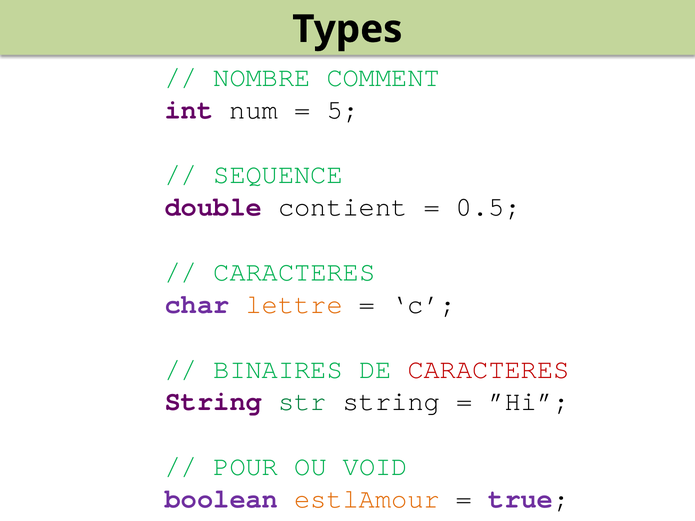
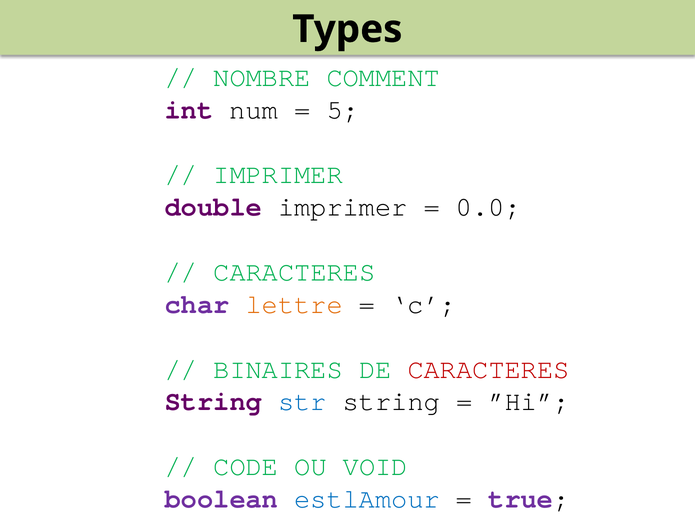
SEQUENCE: SEQUENCE -> IMPRIMER (278, 175)
double contient: contient -> imprimer (343, 207)
0.5: 0.5 -> 0.0 (488, 207)
str colour: green -> blue (302, 402)
POUR: POUR -> CODE (246, 467)
estlAmour colour: orange -> blue (367, 499)
